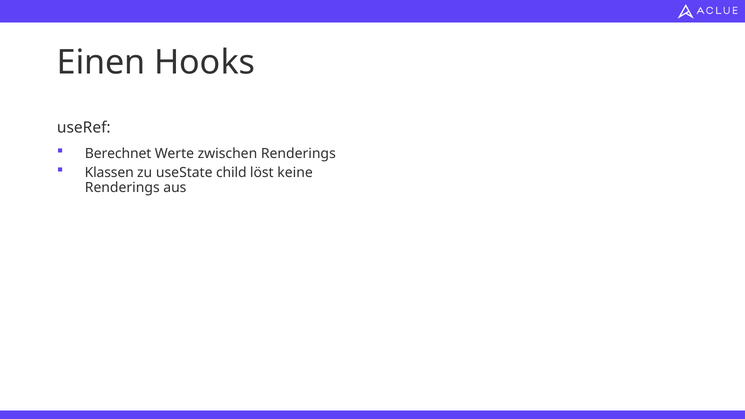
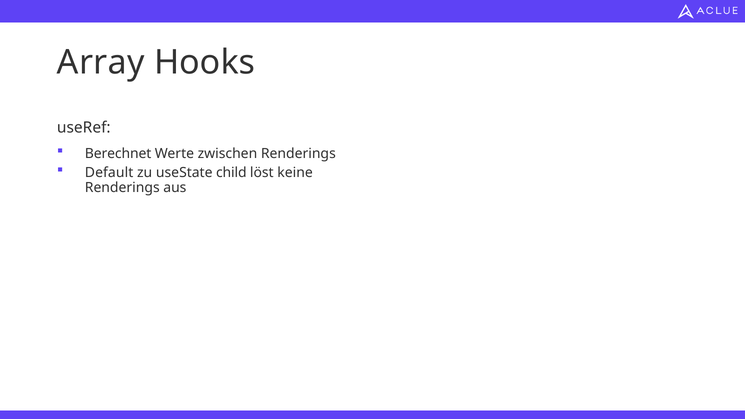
Einen: Einen -> Array (101, 63)
Klassen: Klassen -> Default (109, 172)
